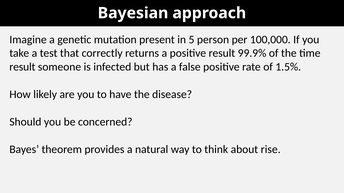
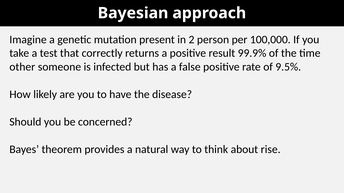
5: 5 -> 2 (192, 40)
result: result -> other (22, 67)
1.5%: 1.5% -> 9.5% (288, 67)
